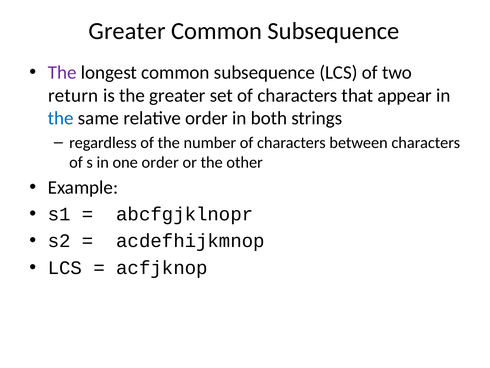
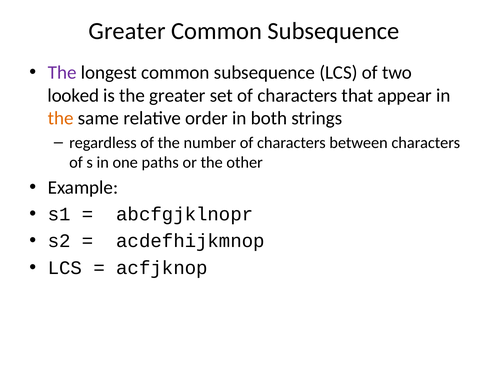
return: return -> looked (73, 95)
the colour: blue -> orange (61, 118)
one order: order -> paths (160, 162)
